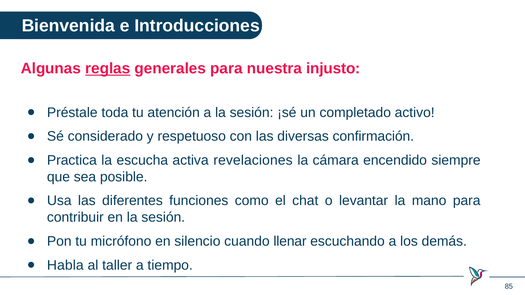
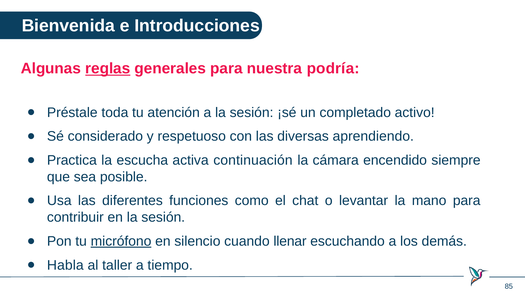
injusto: injusto -> podría (333, 69)
confirmación: confirmación -> aprendiendo (373, 137)
revelaciones: revelaciones -> continuación (253, 160)
micrófono underline: none -> present (121, 241)
